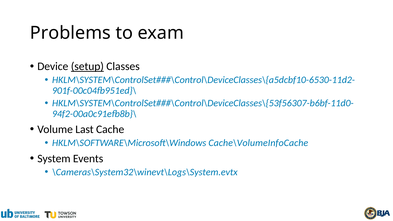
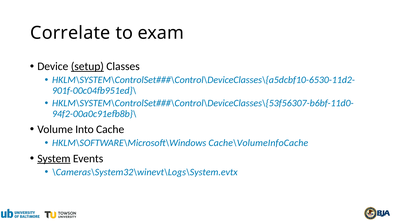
Problems: Problems -> Correlate (70, 33)
Last: Last -> Into (85, 129)
System underline: none -> present (54, 159)
